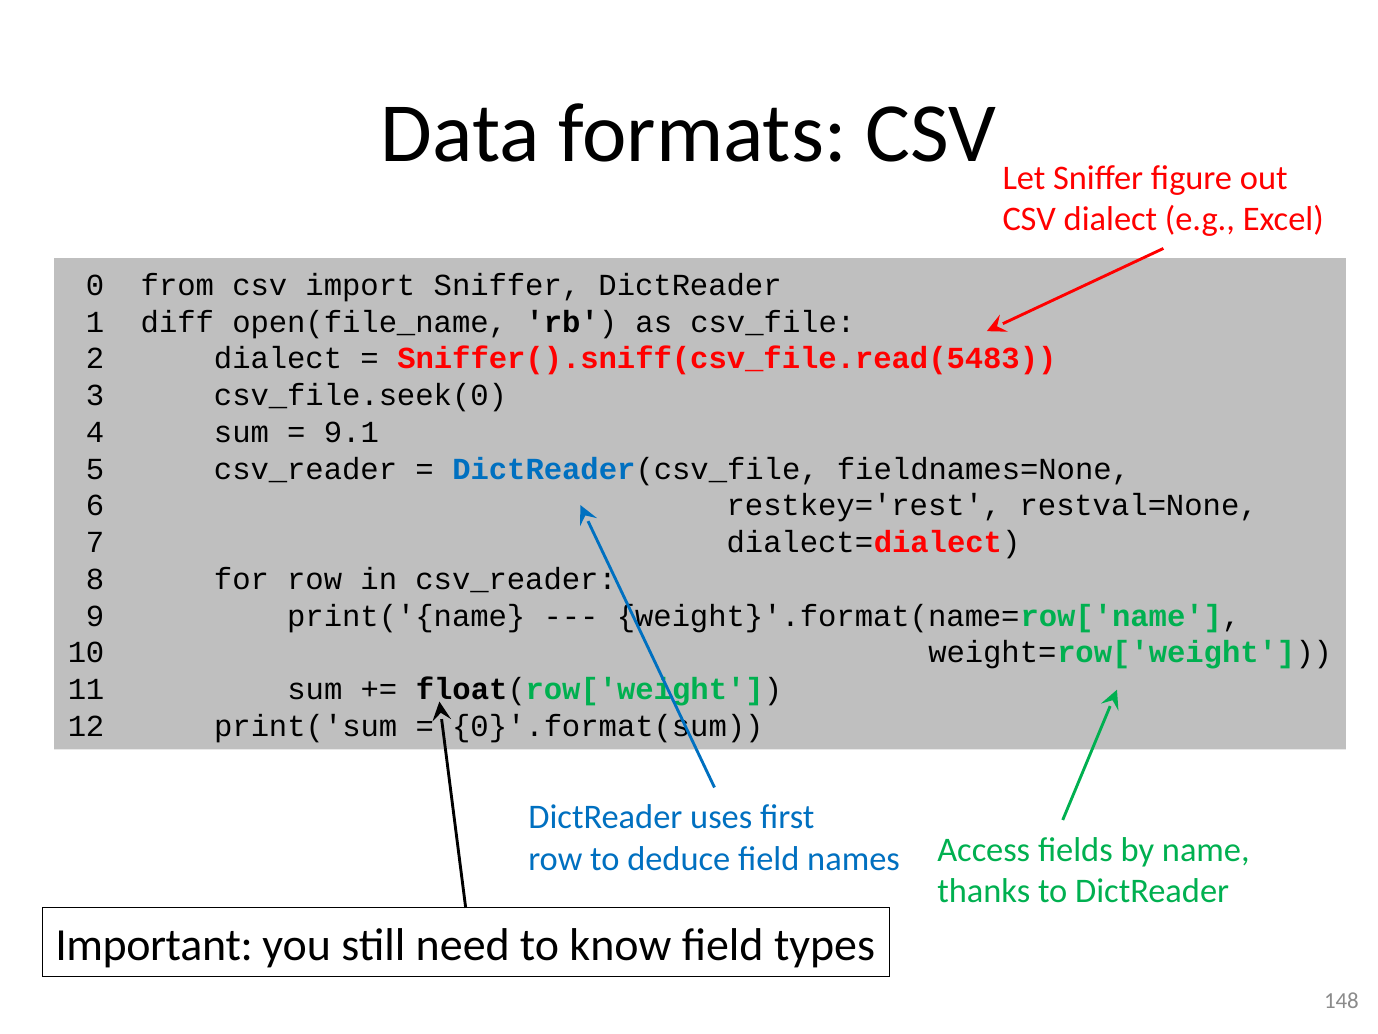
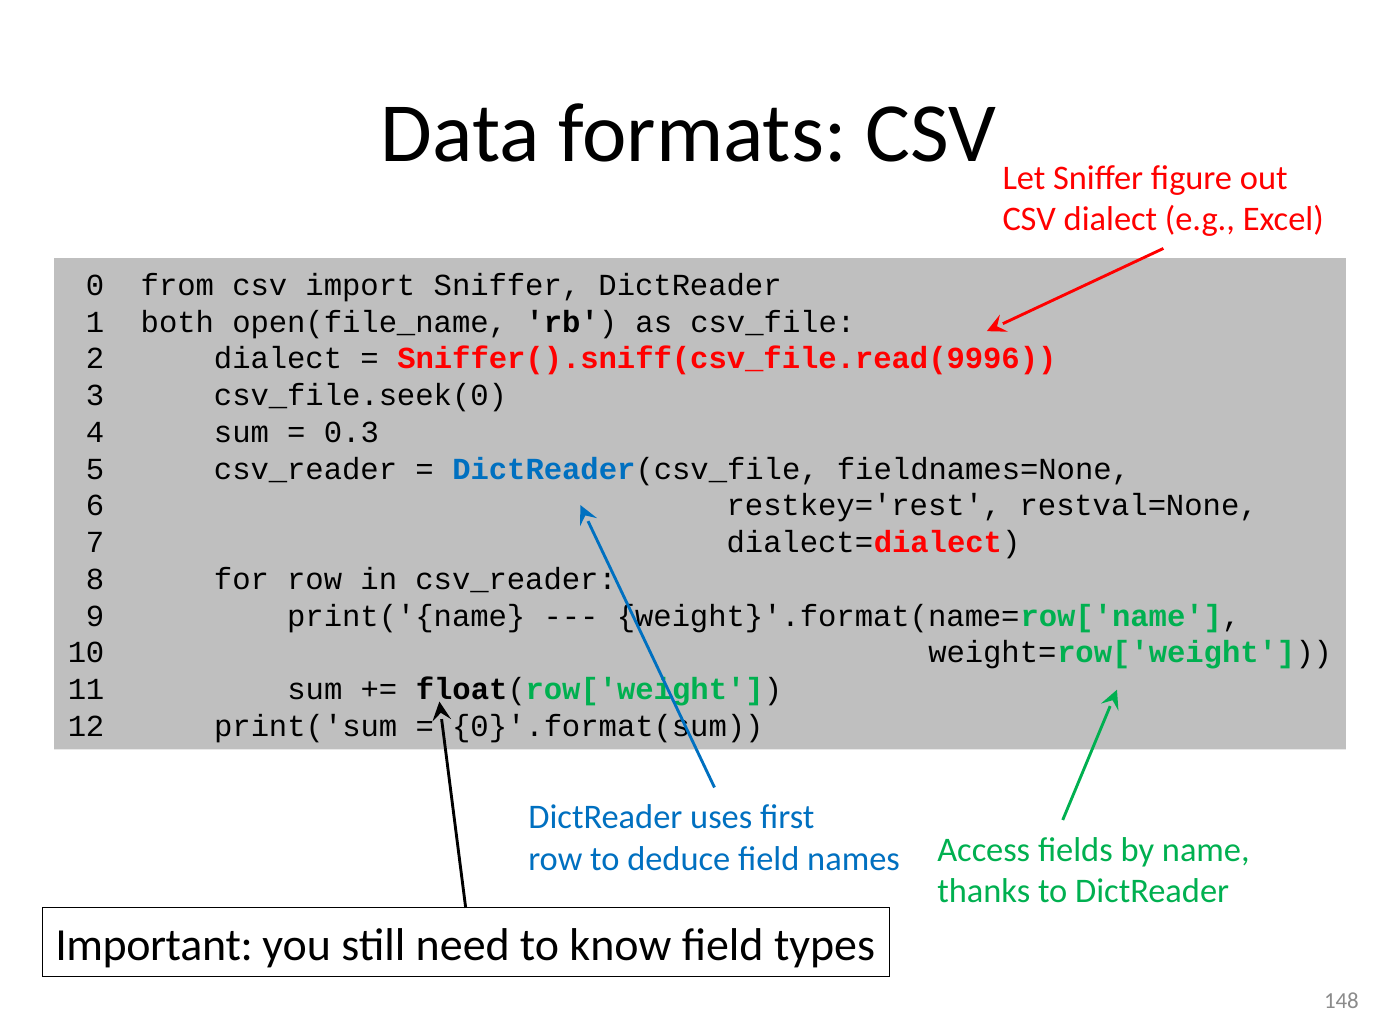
diff: diff -> both (177, 322)
Sniffer().sniff(csv_file.read(5483: Sniffer().sniff(csv_file.read(5483 -> Sniffer().sniff(csv_file.read(9996 (727, 359)
9.1: 9.1 -> 0.3 (351, 432)
